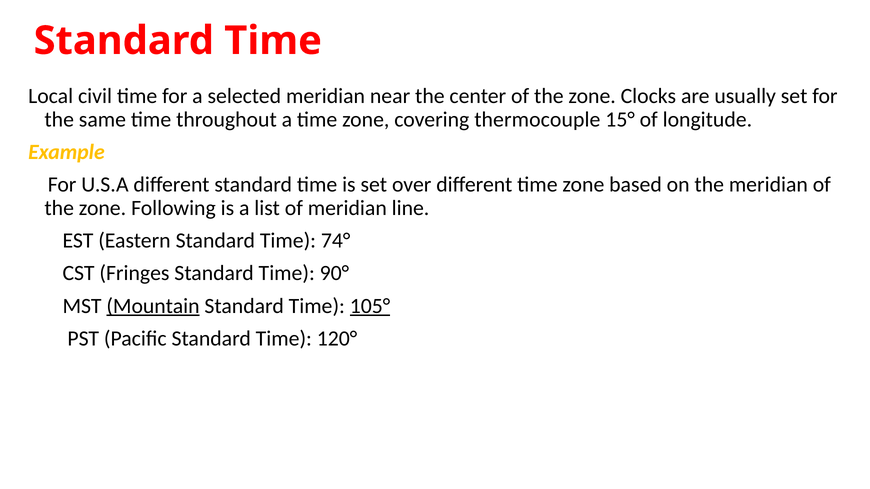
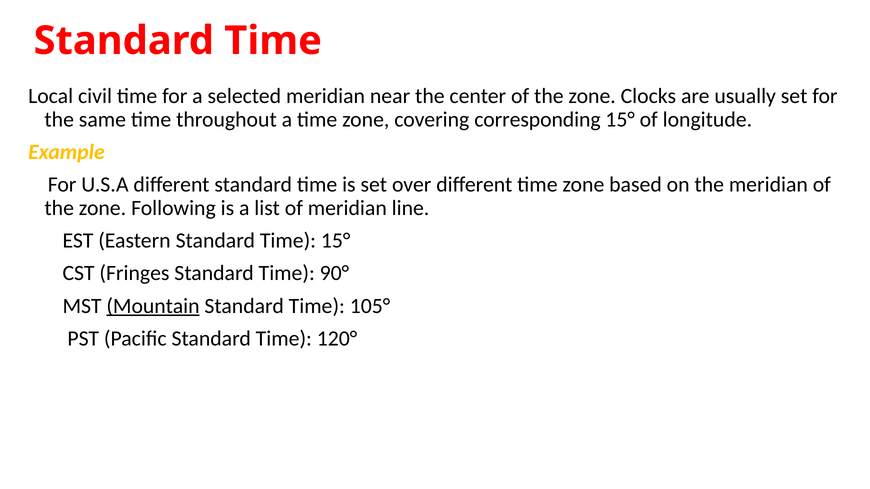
thermocouple: thermocouple -> corresponding (537, 120)
Time 74°: 74° -> 15° (336, 241)
105° underline: present -> none (370, 306)
